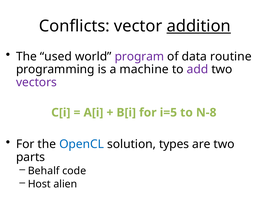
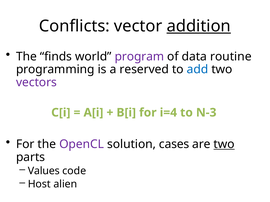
used: used -> finds (56, 57)
machine: machine -> reserved (144, 70)
add colour: purple -> blue (198, 70)
i=5: i=5 -> i=4 (168, 113)
N-8: N-8 -> N-3 (206, 113)
OpenCL colour: blue -> purple (82, 145)
types: types -> cases (174, 145)
two underline: none -> present (224, 145)
Behalf: Behalf -> Values (44, 171)
